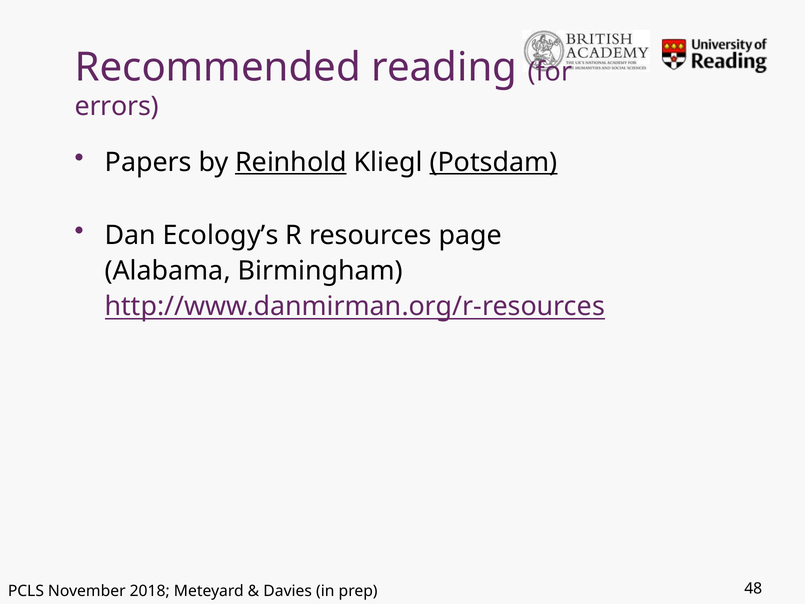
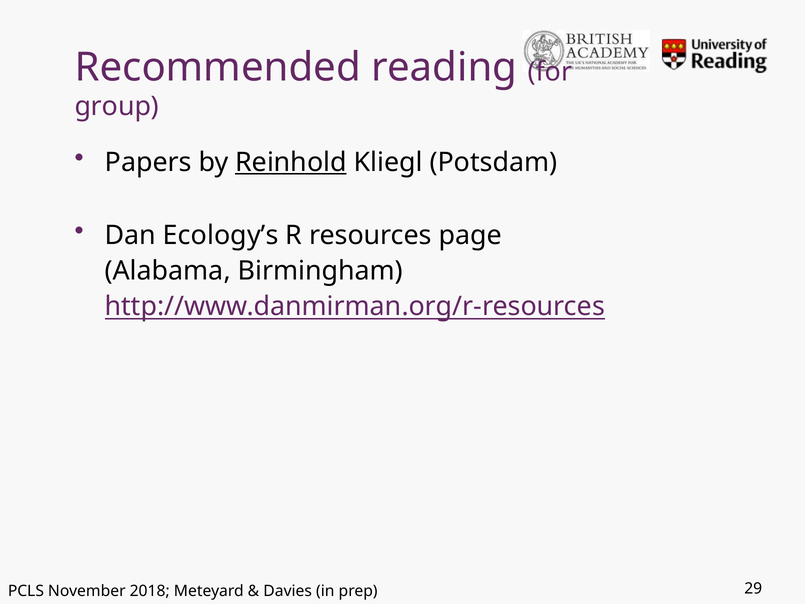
errors: errors -> group (117, 107)
Potsdam underline: present -> none (494, 162)
48: 48 -> 29 (753, 589)
